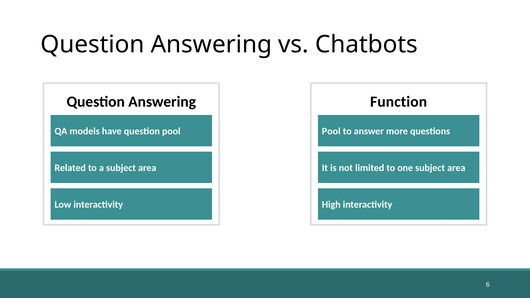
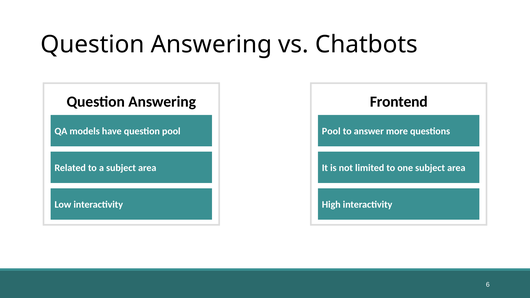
Function: Function -> Frontend (399, 102)
